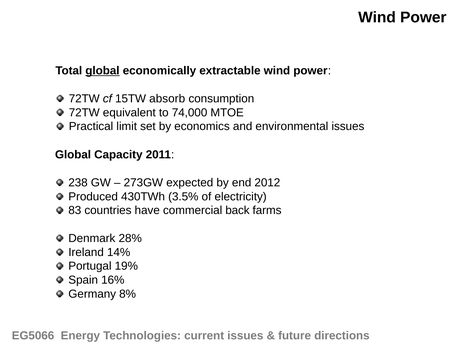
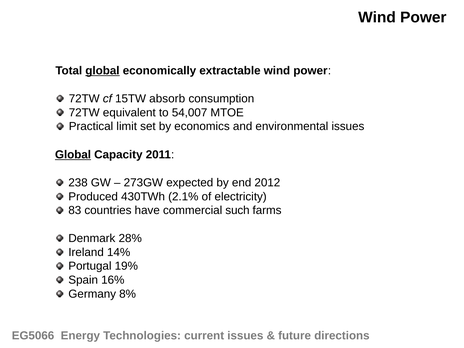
74,000: 74,000 -> 54,007 (190, 113)
Global underline: none -> present (73, 155)
3.5%: 3.5% -> 2.1% (183, 197)
back: back -> such (237, 210)
